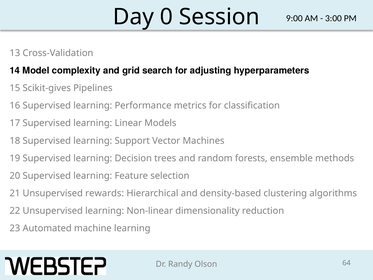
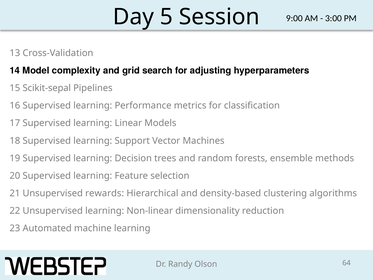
0: 0 -> 5 (166, 17)
Scikit-gives: Scikit-gives -> Scikit-sepal (47, 88)
